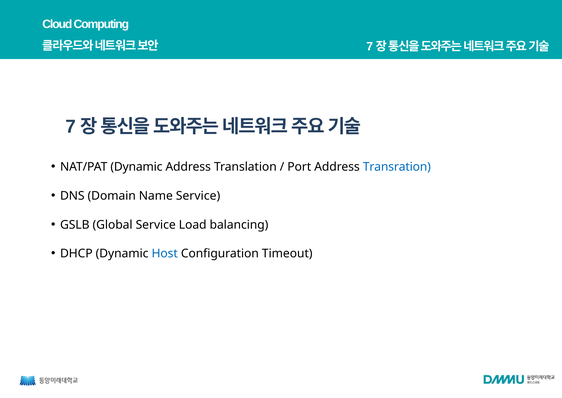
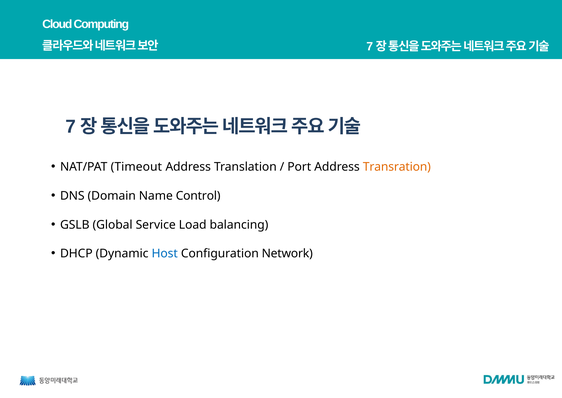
NAT/PAT Dynamic: Dynamic -> Timeout (136, 167)
Transration colour: blue -> orange (397, 167)
Name Service: Service -> Control (198, 196)
Timeout: Timeout -> Network (287, 253)
